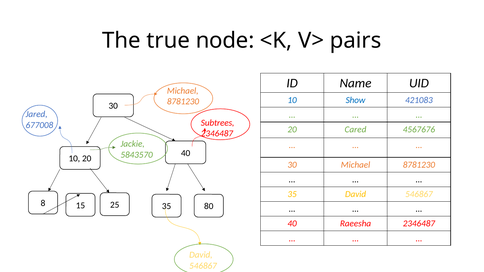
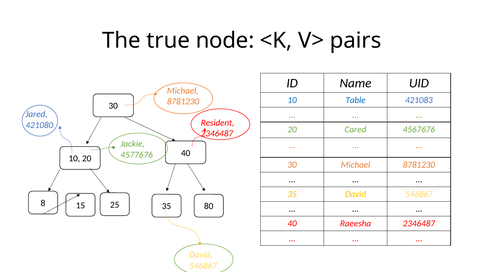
Show: Show -> Table (356, 100)
Subtrees: Subtrees -> Resident (218, 123)
677008: 677008 -> 421080 (39, 125)
5843570: 5843570 -> 4577676 (137, 155)
